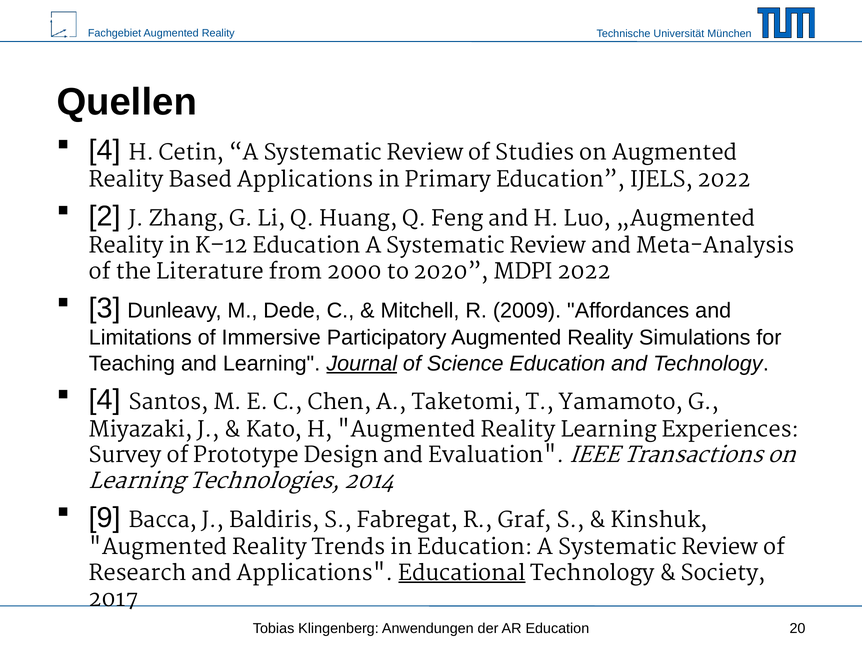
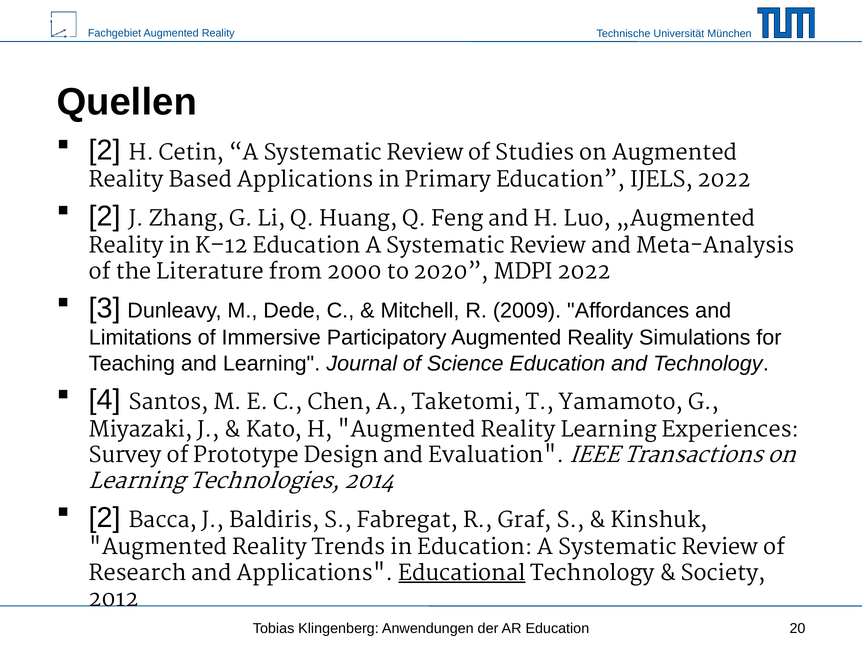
4: 4 -> 2 (105, 150)
Journal underline: present -> none (362, 364)
9: 9 -> 2 (105, 518)
2017: 2017 -> 2012 (114, 599)
